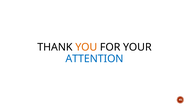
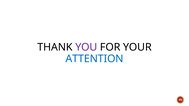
YOU colour: orange -> purple (86, 47)
